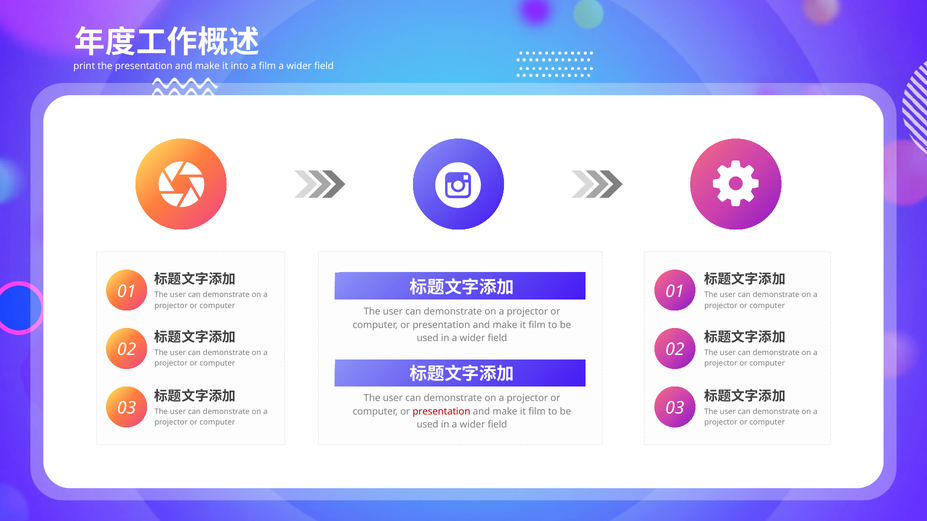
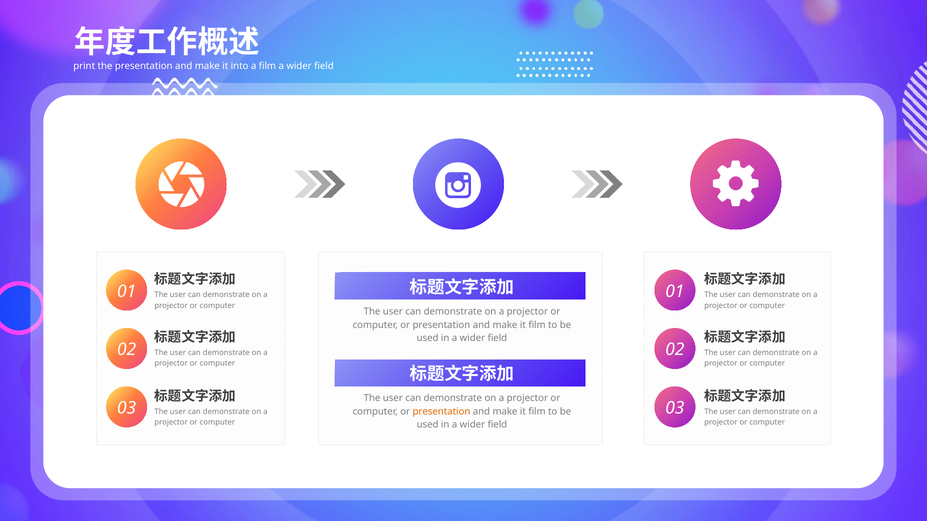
presentation colour: red -> orange (441, 412)
